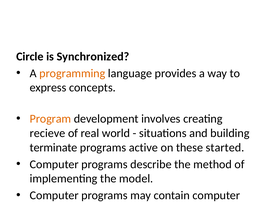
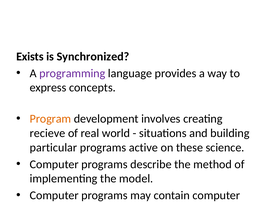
Circle: Circle -> Exists (30, 57)
programming colour: orange -> purple (72, 73)
terminate: terminate -> particular (53, 148)
started: started -> science (225, 148)
